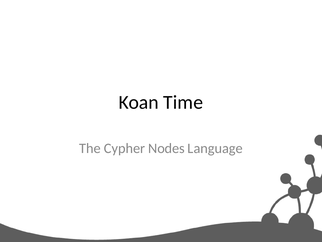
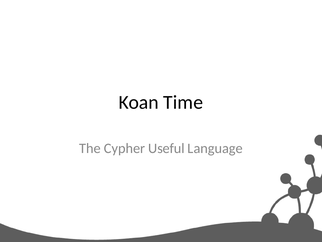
Nodes: Nodes -> Useful (166, 148)
